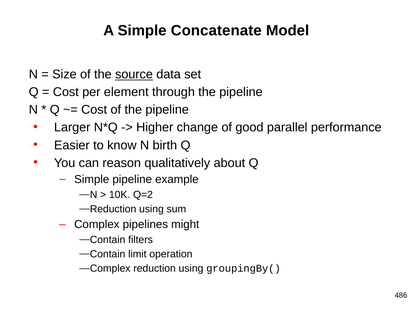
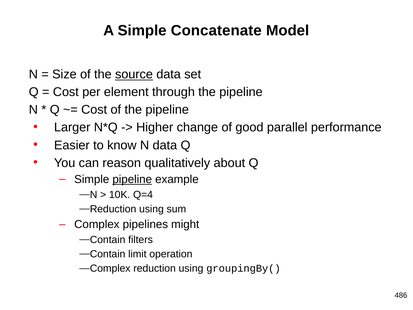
N birth: birth -> data (165, 145)
pipeline underline: none -> present (132, 179)
Q=2: Q=2 -> Q=4 (143, 194)
